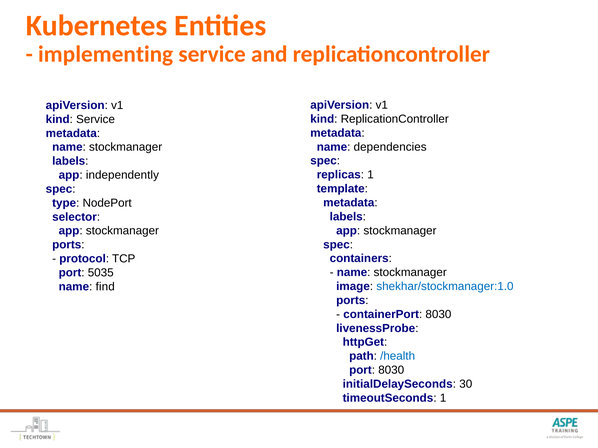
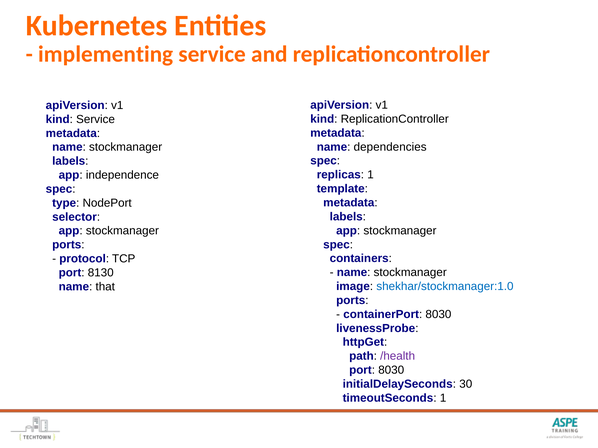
independently: independently -> independence (122, 175)
5035: 5035 -> 8130 (101, 273)
find: find -> that (105, 287)
/health colour: blue -> purple (398, 356)
